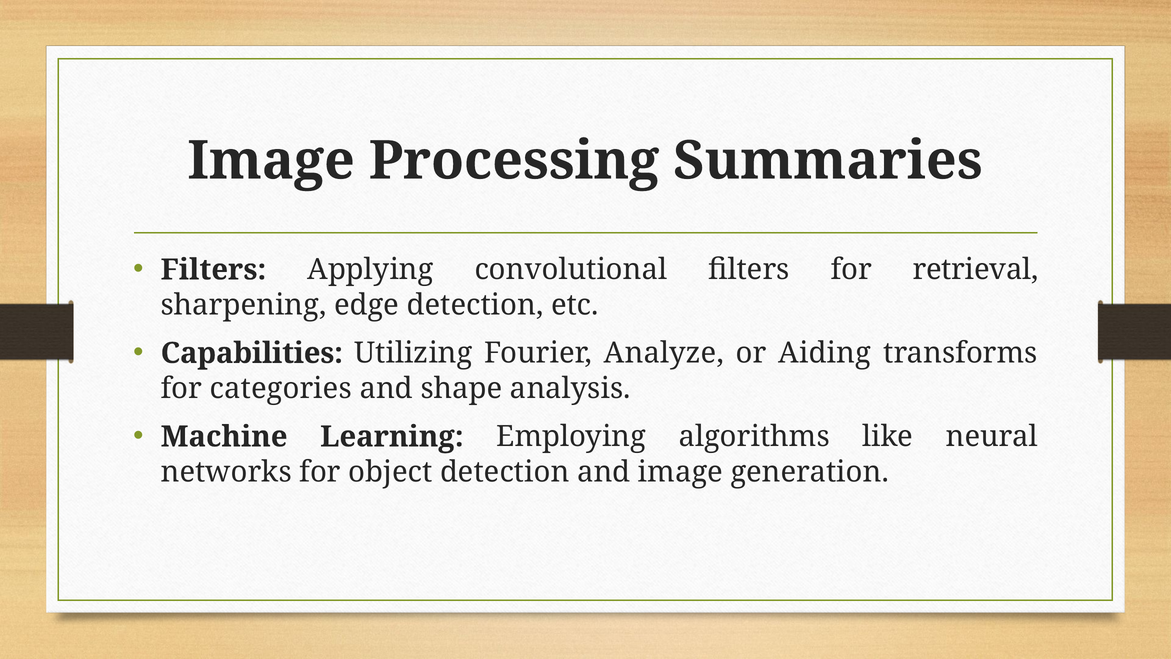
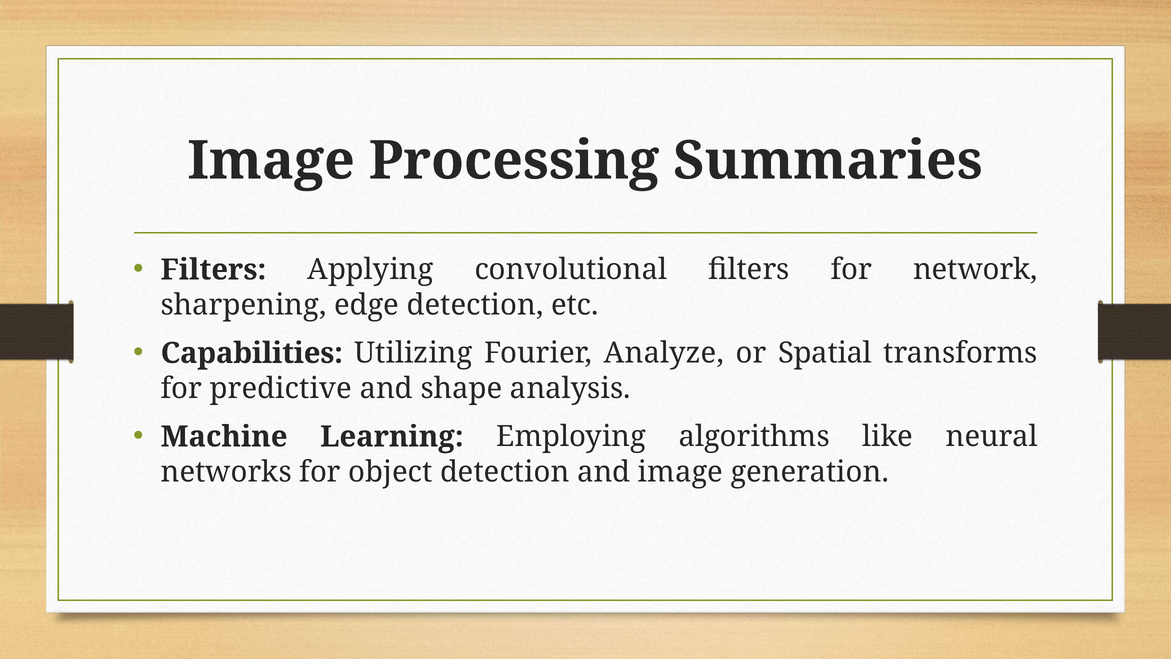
retrieval: retrieval -> network (975, 270)
Aiding: Aiding -> Spatial (825, 353)
categories: categories -> predictive (281, 388)
